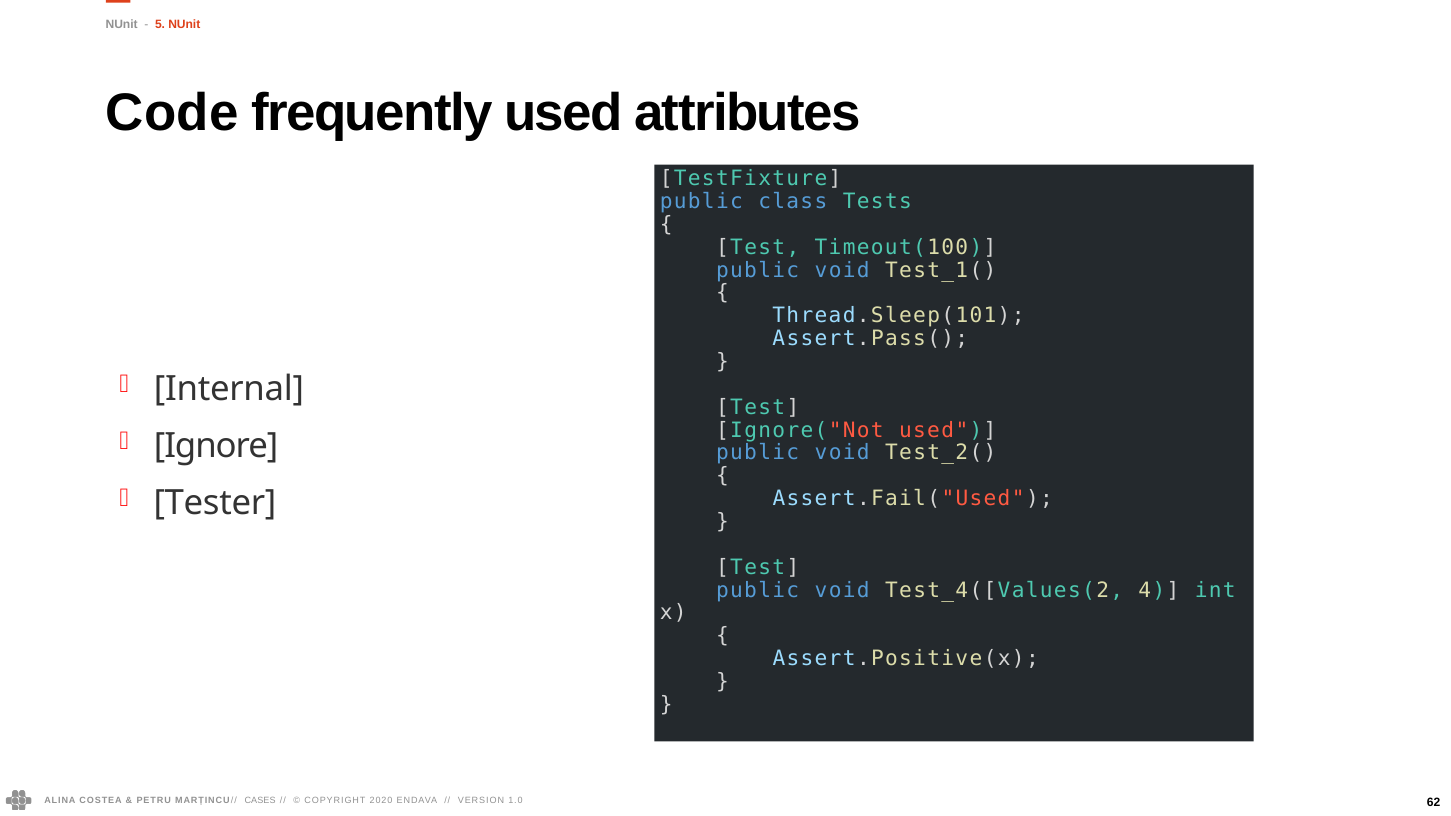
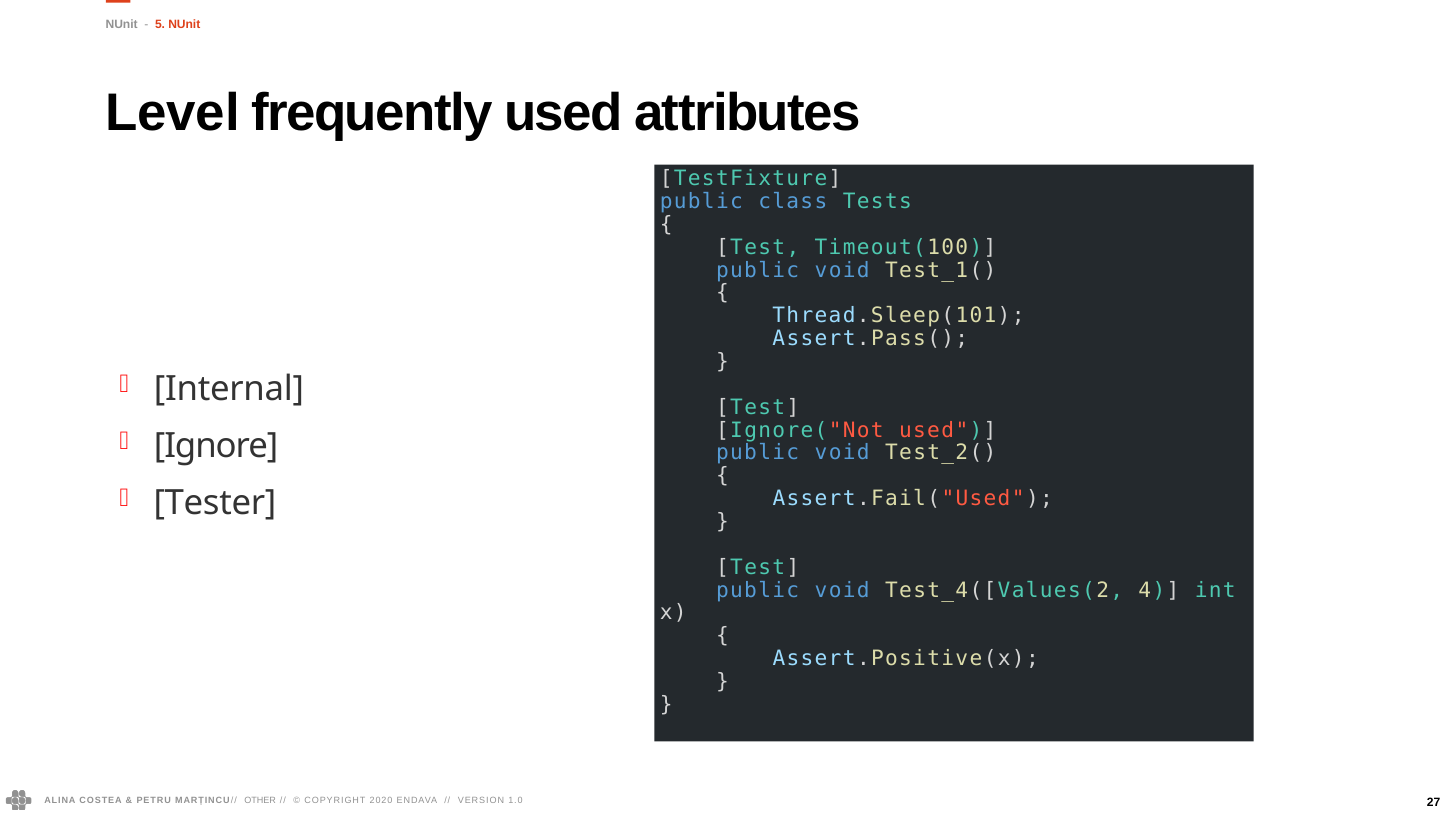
Code: Code -> Level (173, 113)
CASES: CASES -> OTHER (260, 801)
62: 62 -> 27 (1434, 803)
